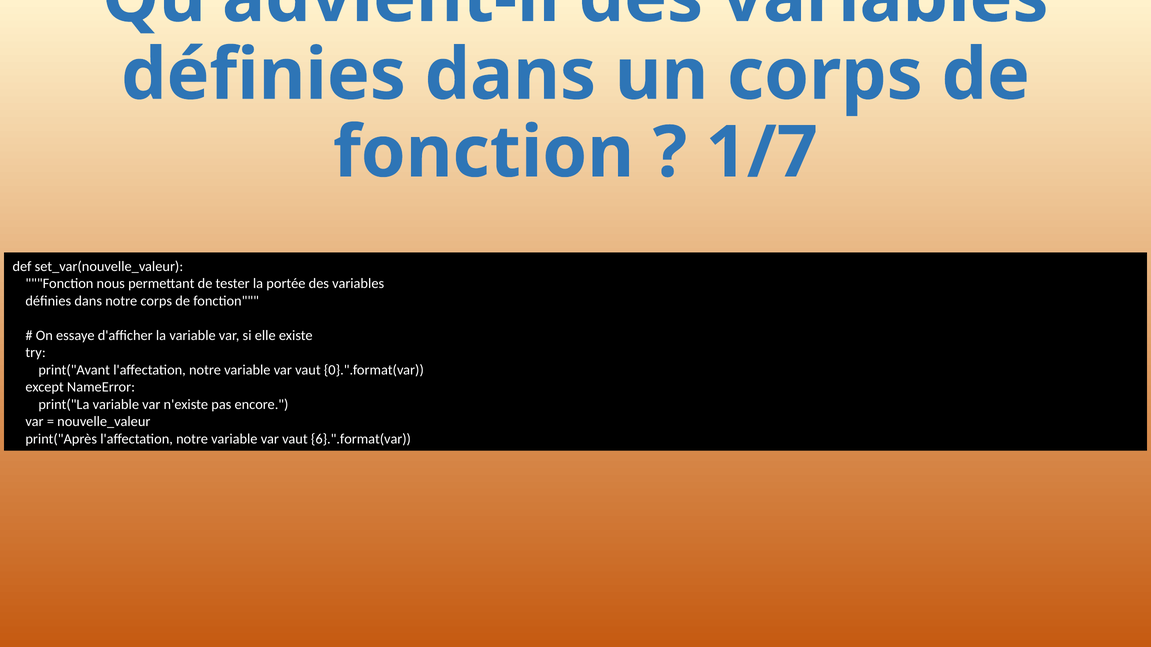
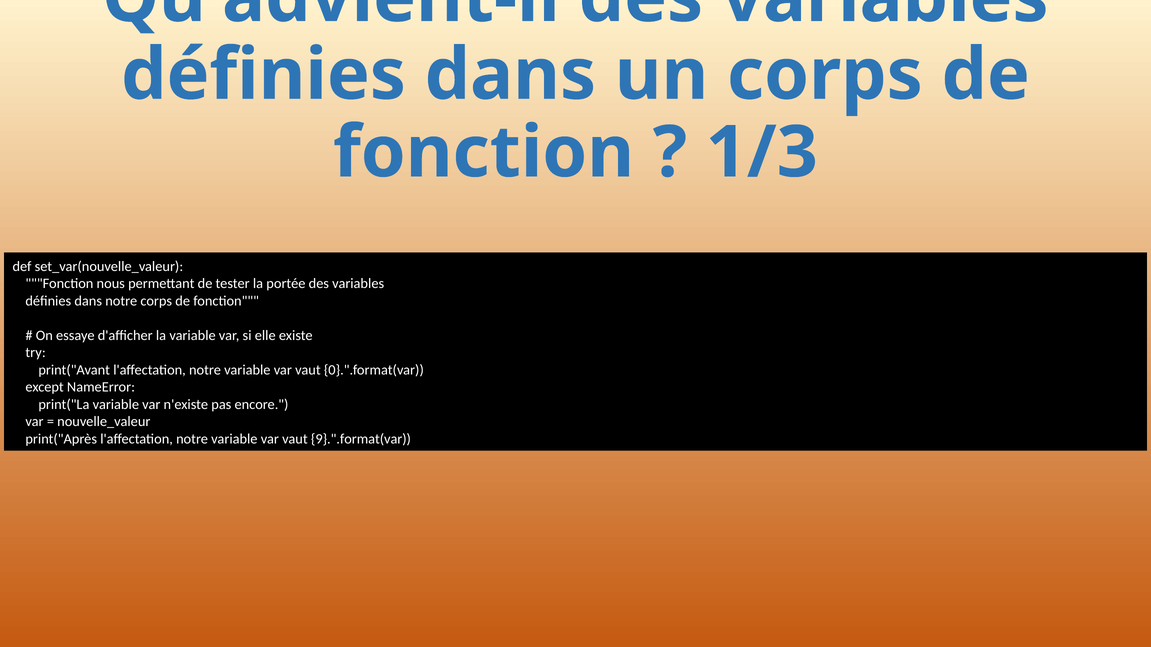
1/7: 1/7 -> 1/3 (762, 153)
6}.".format(var: 6}.".format(var -> 9}.".format(var (361, 439)
